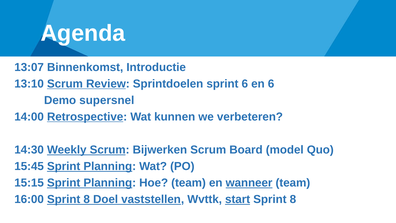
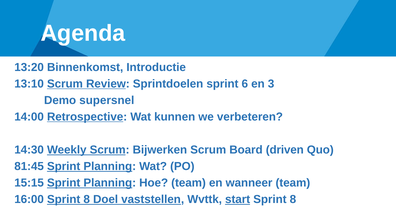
13:07: 13:07 -> 13:20 (29, 67)
en 6: 6 -> 3 (271, 84)
model: model -> driven (285, 150)
15:45: 15:45 -> 81:45 (29, 166)
wanneer underline: present -> none (249, 183)
